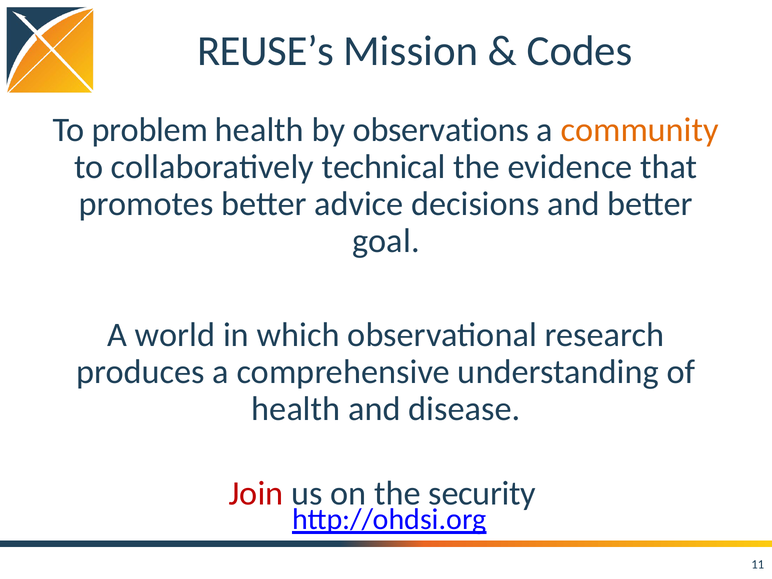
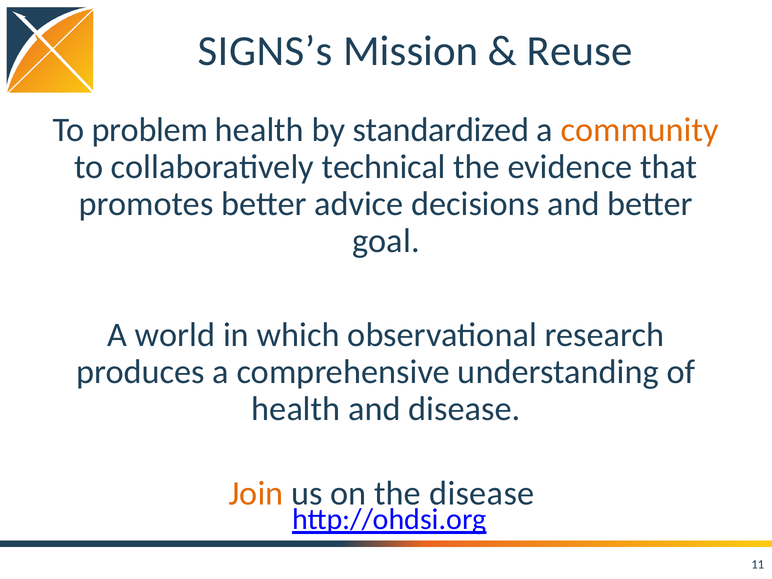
REUSE’s: REUSE’s -> SIGNS’s (265, 51)
Codes: Codes -> Reuse (580, 51)
observations: observations -> standardized (441, 130)
Join colour: red -> orange (256, 493)
the security: security -> disease (482, 493)
